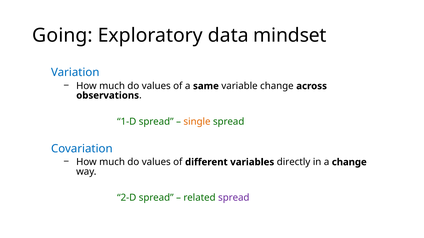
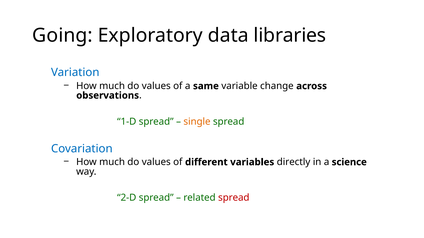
mindset: mindset -> libraries (290, 36)
a change: change -> science (349, 162)
spread colour: purple -> red (234, 198)
